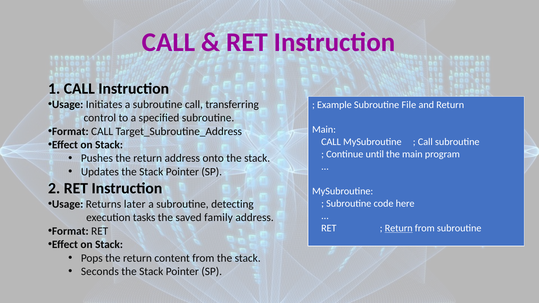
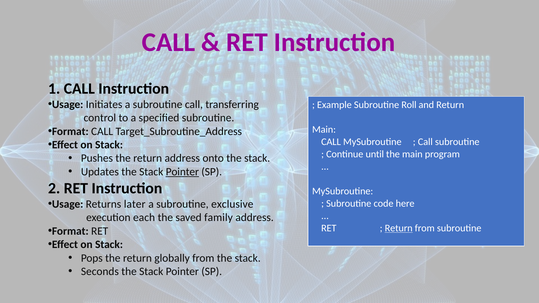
File: File -> Roll (409, 105)
Pointer underline: none -> present (182, 172)
detecting: detecting -> exclusive (232, 204)
tasks: tasks -> each (144, 218)
content: content -> globally (172, 258)
